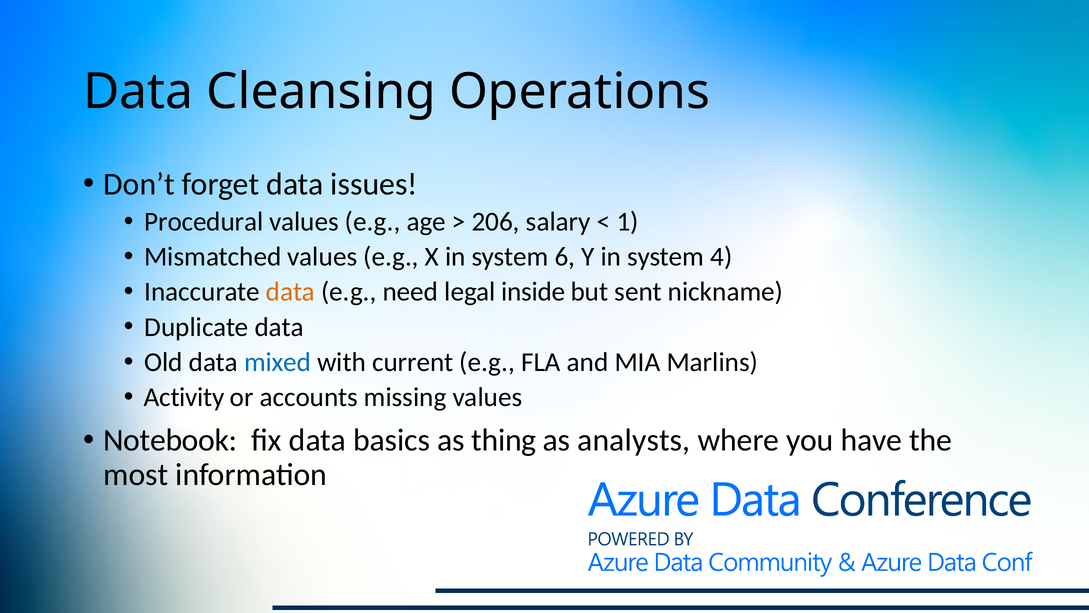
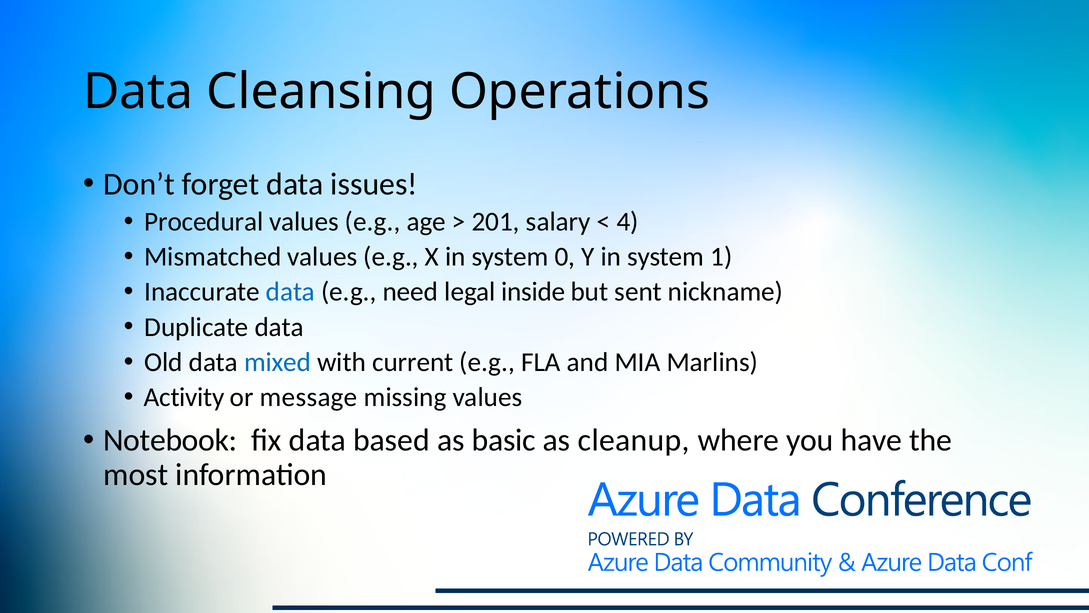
206: 206 -> 201 (496, 222)
1: 1 -> 4 (628, 222)
6: 6 -> 0 (565, 257)
4: 4 -> 1 (721, 257)
data colour: orange -> blue (290, 292)
accounts: accounts -> message (309, 397)
basics: basics -> based (391, 440)
thing: thing -> basic (504, 440)
analysts: analysts -> cleanup (634, 440)
